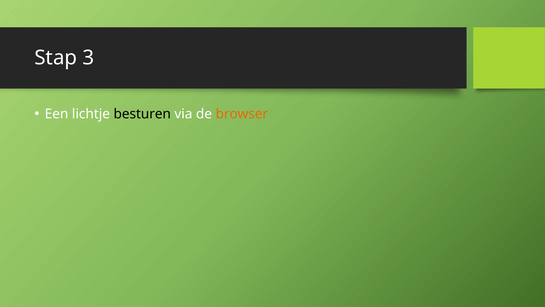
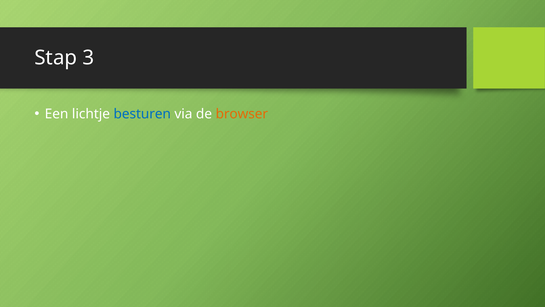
besturen colour: black -> blue (142, 114)
